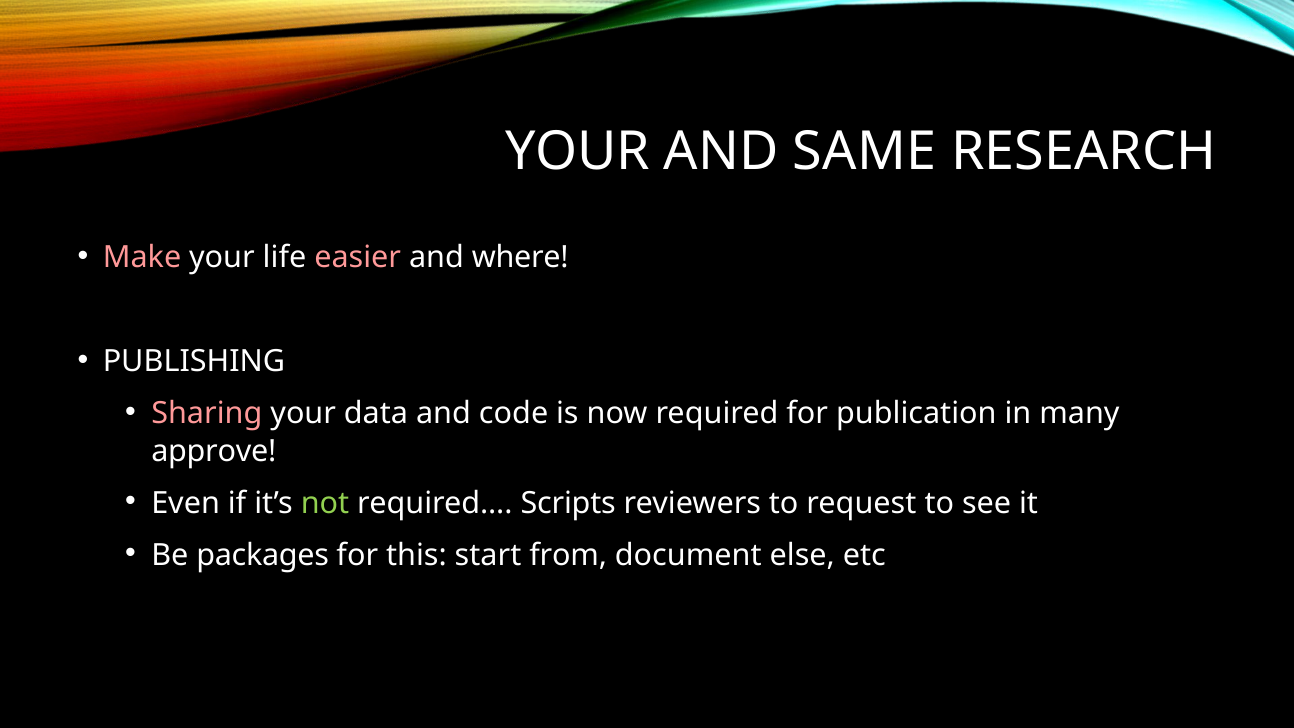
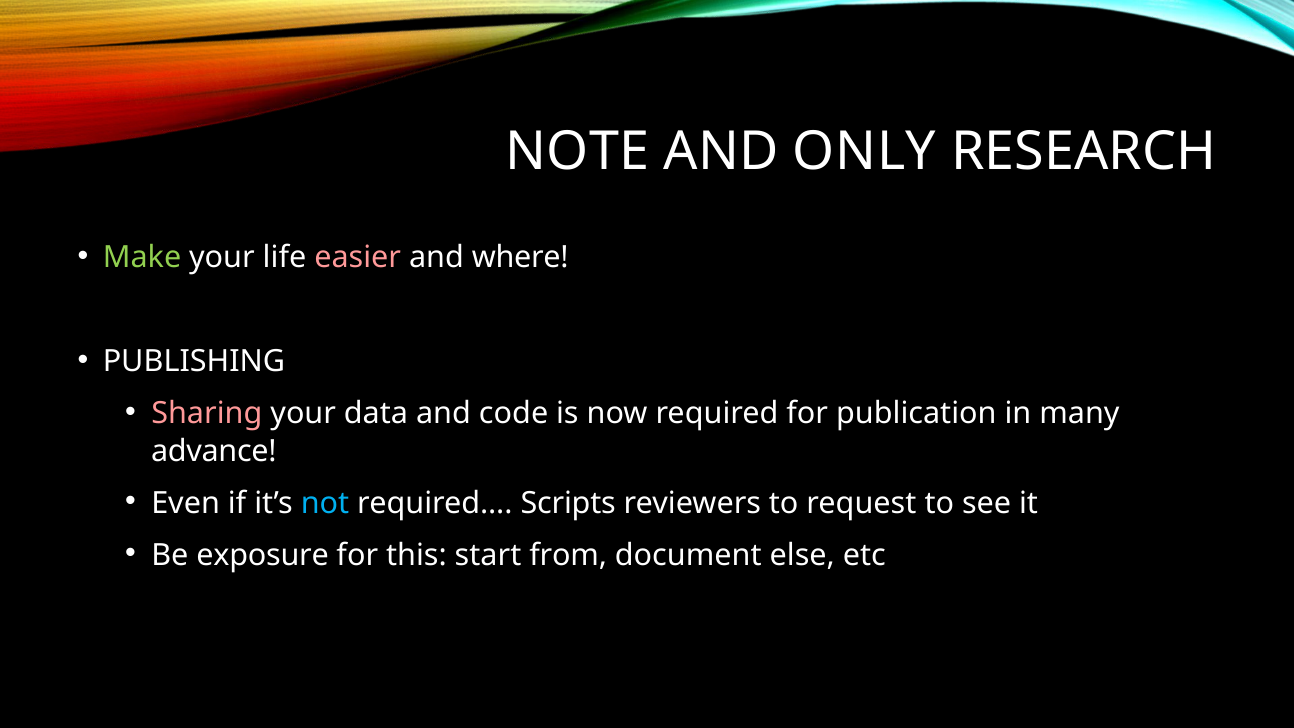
YOUR: YOUR -> NOTE (578, 152)
SAME: SAME -> ONLY (865, 152)
Make colour: pink -> light green (142, 258)
approve: approve -> advance (214, 451)
not colour: light green -> light blue (325, 503)
packages: packages -> exposure (263, 555)
